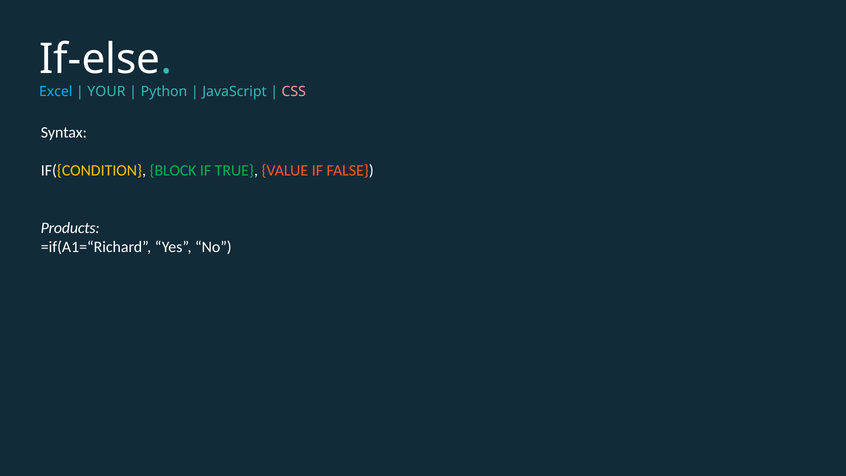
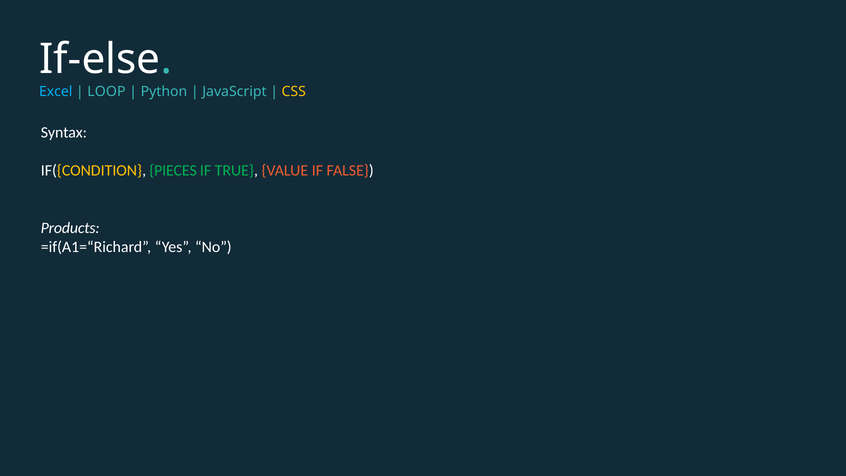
YOUR: YOUR -> LOOP (106, 91)
CSS colour: pink -> yellow (294, 91)
BLOCK: BLOCK -> PIECES (173, 171)
